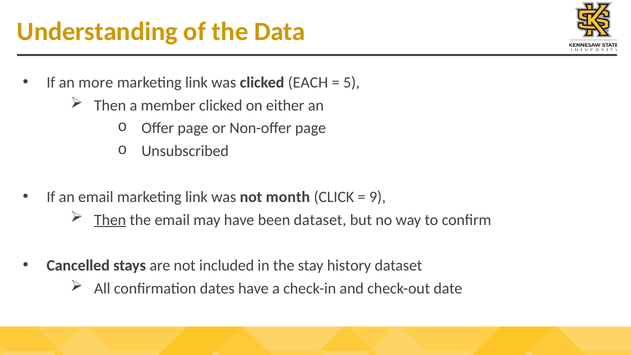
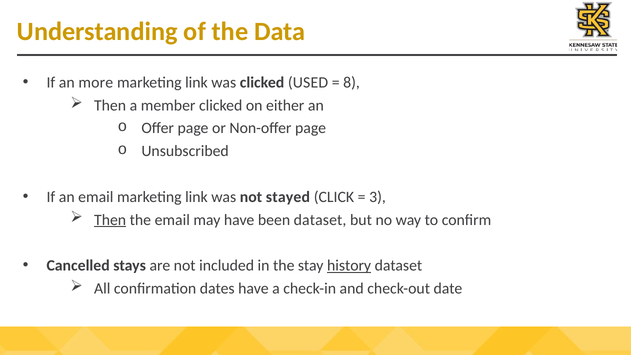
EACH: EACH -> USED (308, 82)
5: 5 -> 8 (352, 82)
month: month -> stayed (288, 197)
9: 9 -> 3 (377, 197)
history underline: none -> present (349, 266)
